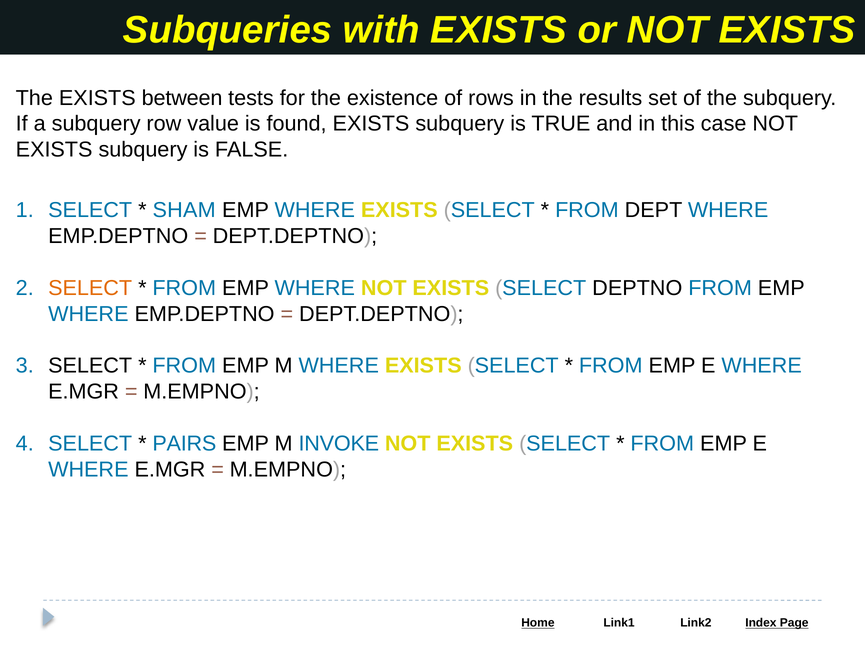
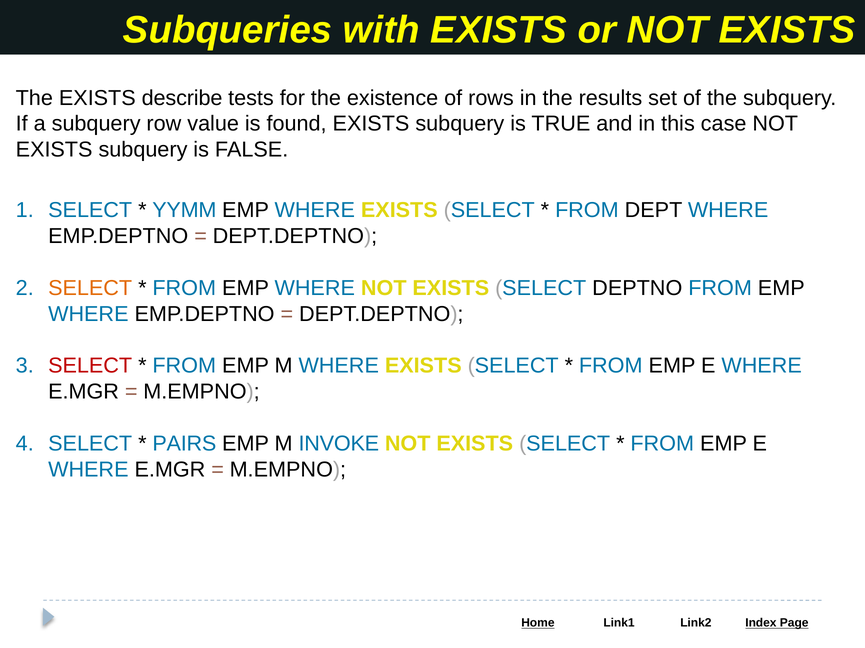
between: between -> describe (182, 98)
SHAM: SHAM -> YYMM (184, 211)
SELECT colour: black -> red (90, 366)
